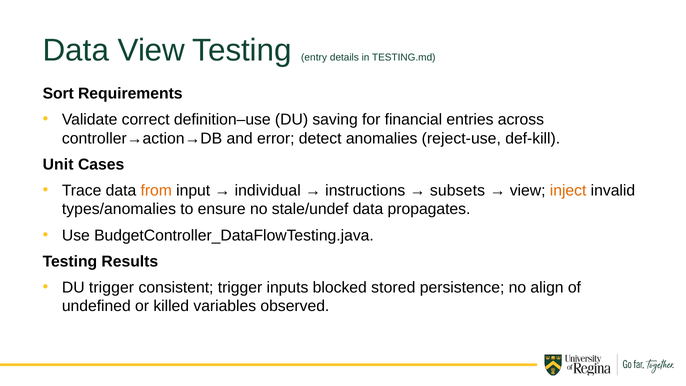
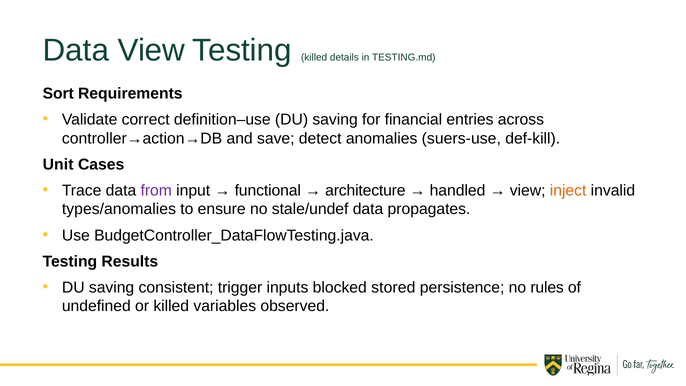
Testing entry: entry -> killed (314, 57)
error: error -> save (276, 138)
reject‑use: reject‑use -> suers‑use (461, 138)
from colour: orange -> purple (156, 190)
individual: individual -> functional (268, 190)
instructions: instructions -> architecture (365, 190)
subsets: subsets -> handled (458, 190)
trigger: trigger -> saving (112, 287)
align: align -> rules (547, 287)
